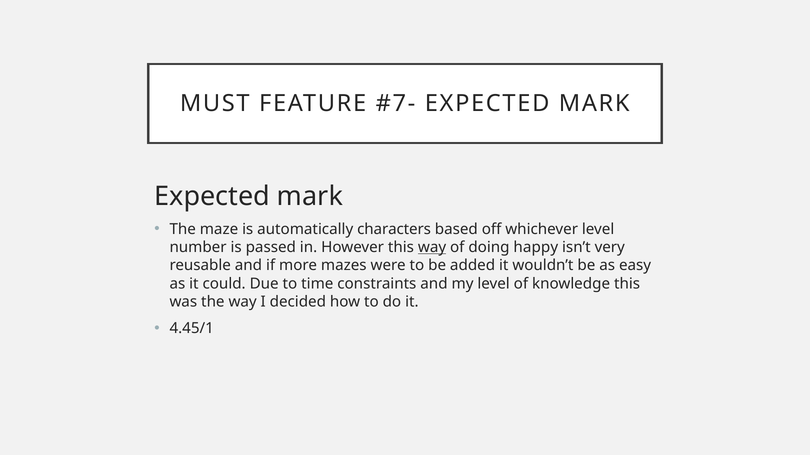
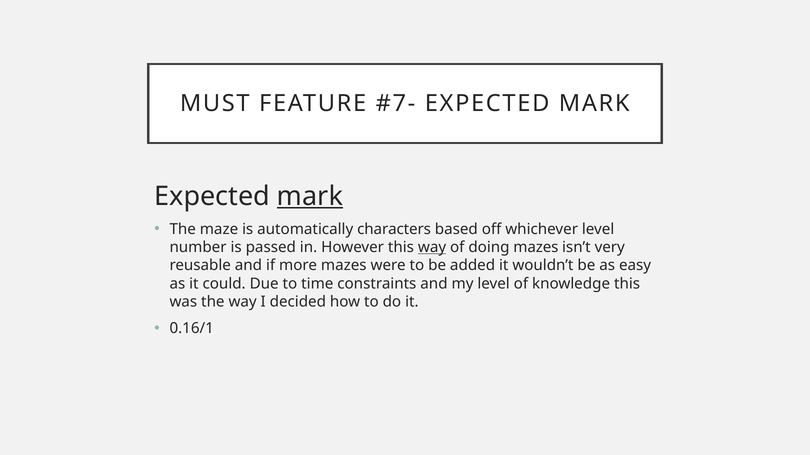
mark underline: none -> present (310, 196)
doing happy: happy -> mazes (536, 248)
4.45/1: 4.45/1 -> 0.16/1 (192, 329)
